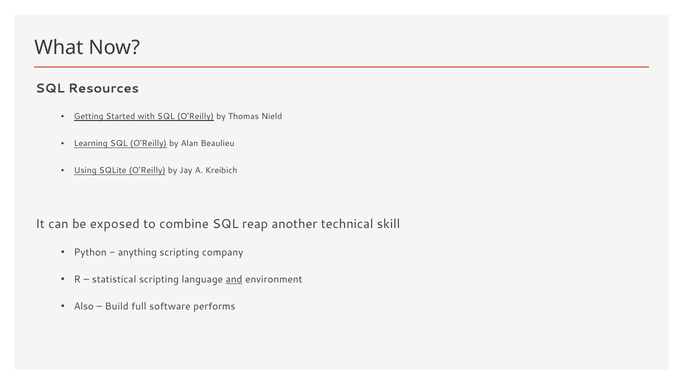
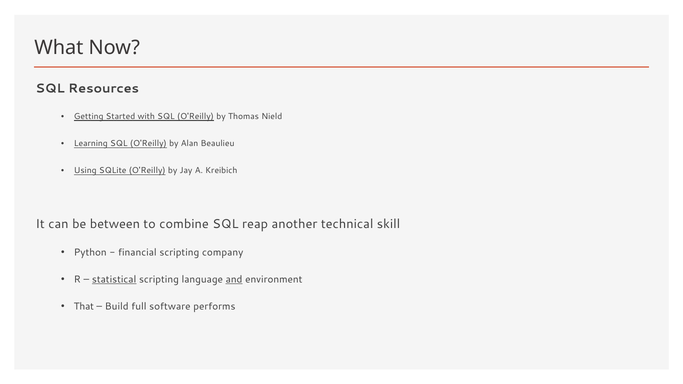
exposed: exposed -> between (115, 224)
anything: anything -> financial (137, 253)
statistical underline: none -> present (114, 280)
Also: Also -> That (84, 307)
